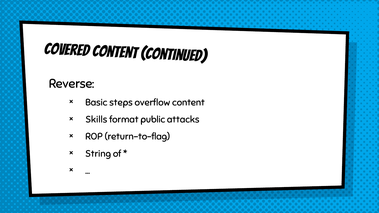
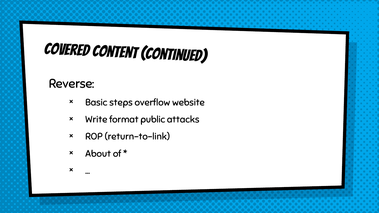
overflow content: content -> website (188, 103)
Skills: Skills -> Write (96, 120)
return-to-flag: return-to-flag -> return-to-link (137, 137)
String: String -> About (98, 154)
